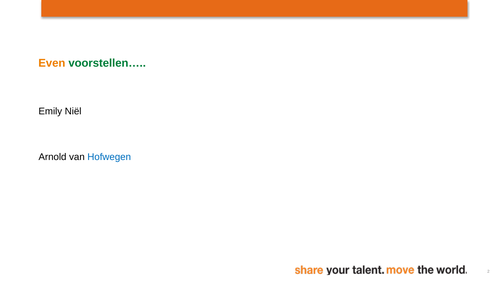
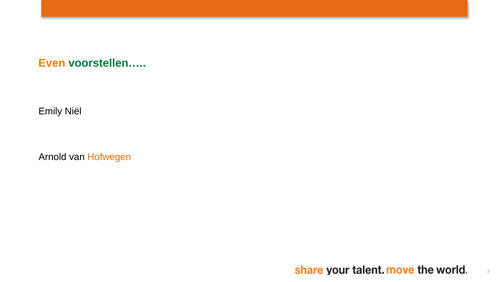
Hofwegen colour: blue -> orange (109, 157)
